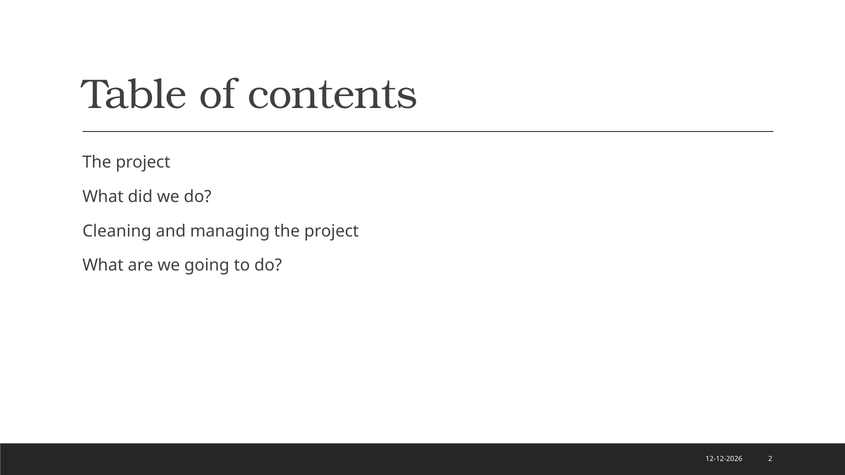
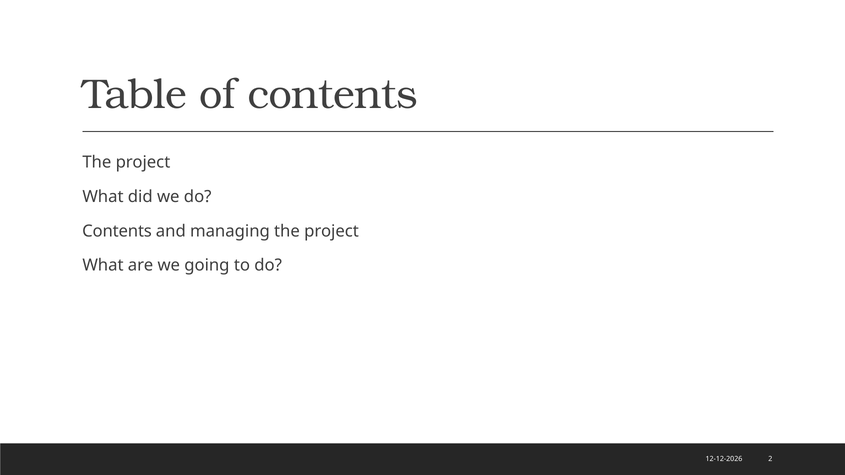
Cleaning: Cleaning -> Contents (117, 231)
